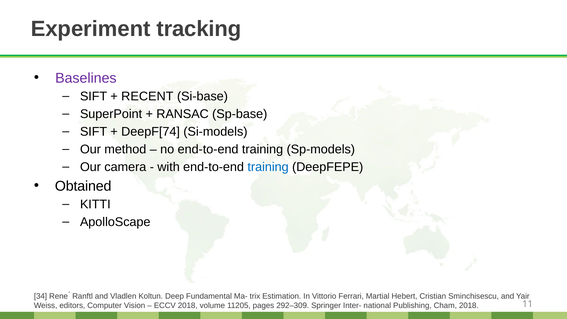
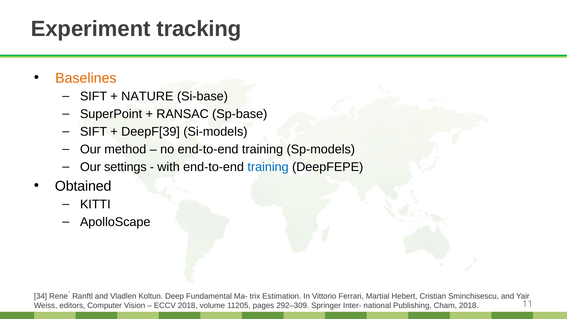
Baselines colour: purple -> orange (86, 78)
RECENT: RECENT -> NATURE (147, 96)
DeepF[74: DeepF[74 -> DeepF[39 (151, 132)
camera: camera -> settings (125, 167)
